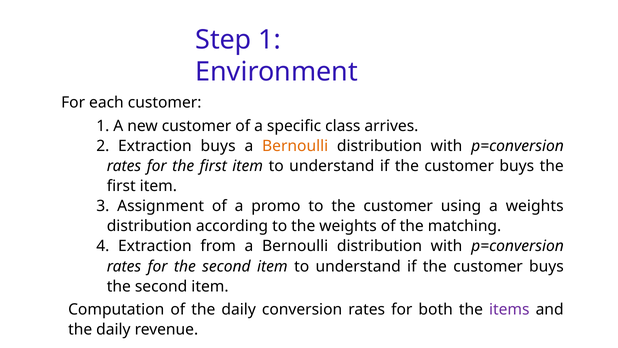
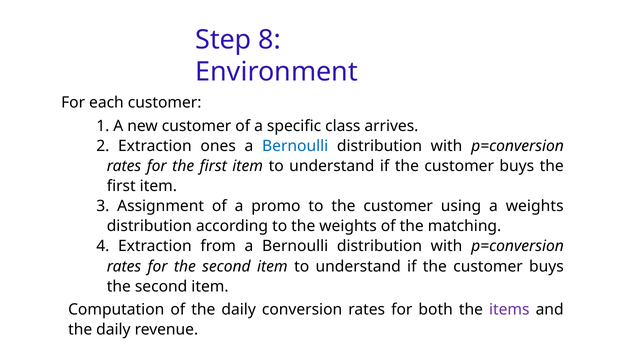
Step 1: 1 -> 8 (270, 40)
Extraction buys: buys -> ones (218, 146)
Bernoulli colour: orange -> blue (295, 146)
